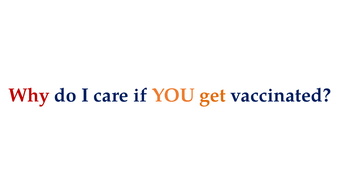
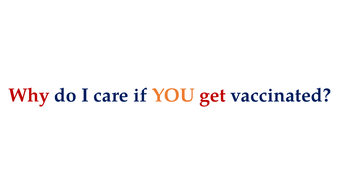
get colour: orange -> red (213, 96)
